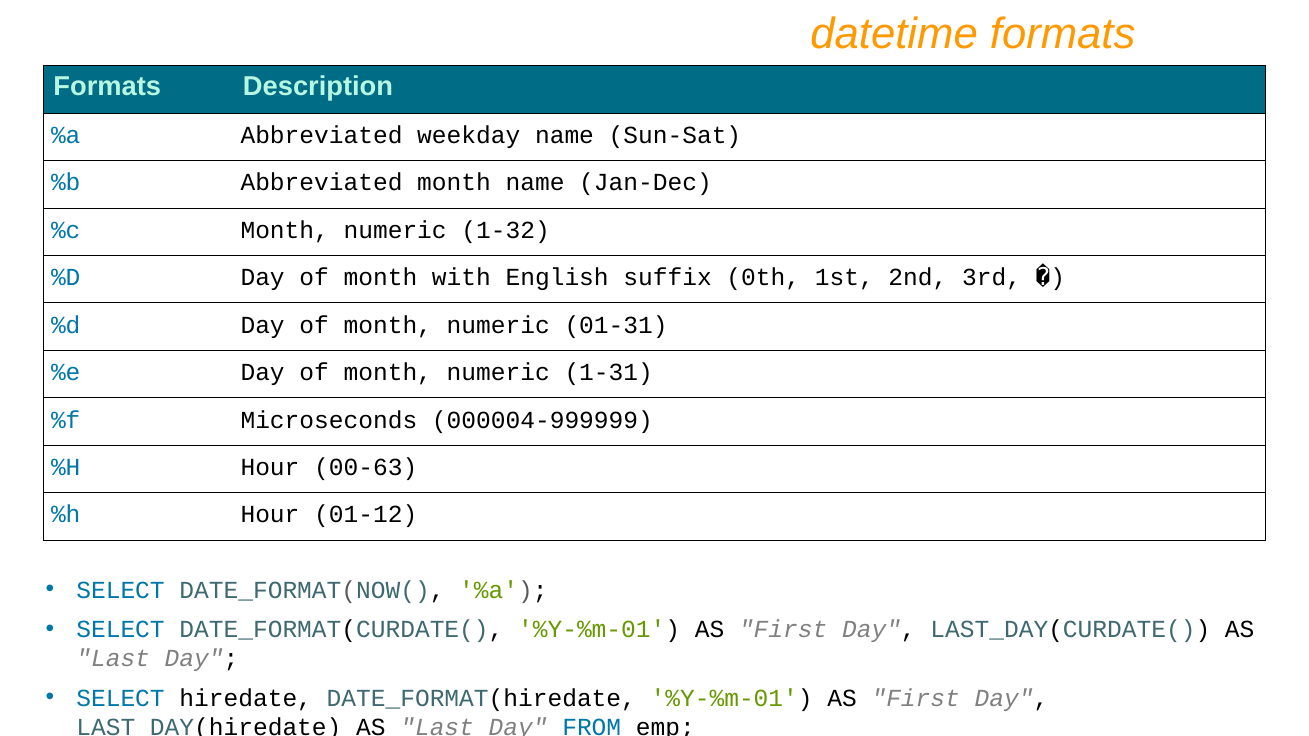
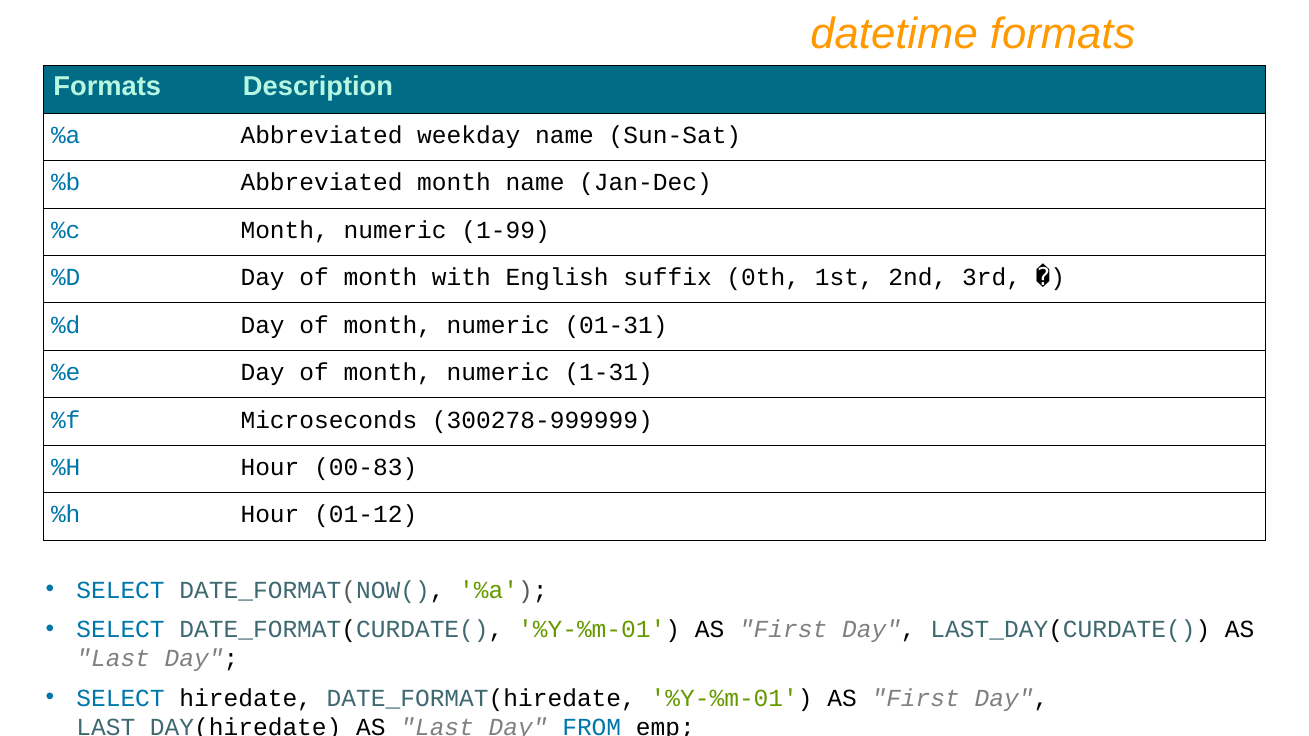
1-32: 1-32 -> 1-99 (506, 230)
000004-999999: 000004-999999 -> 300278-999999 (542, 420)
00-63: 00-63 -> 00-83 (366, 468)
